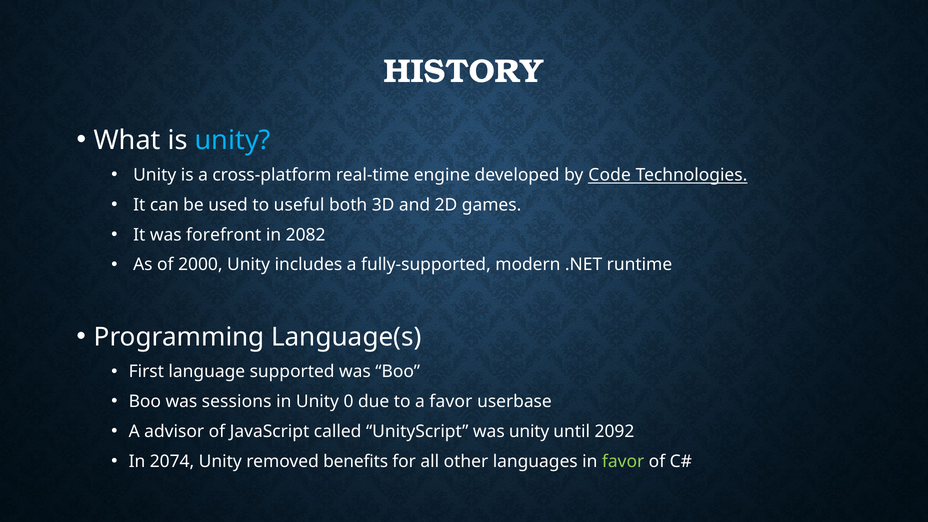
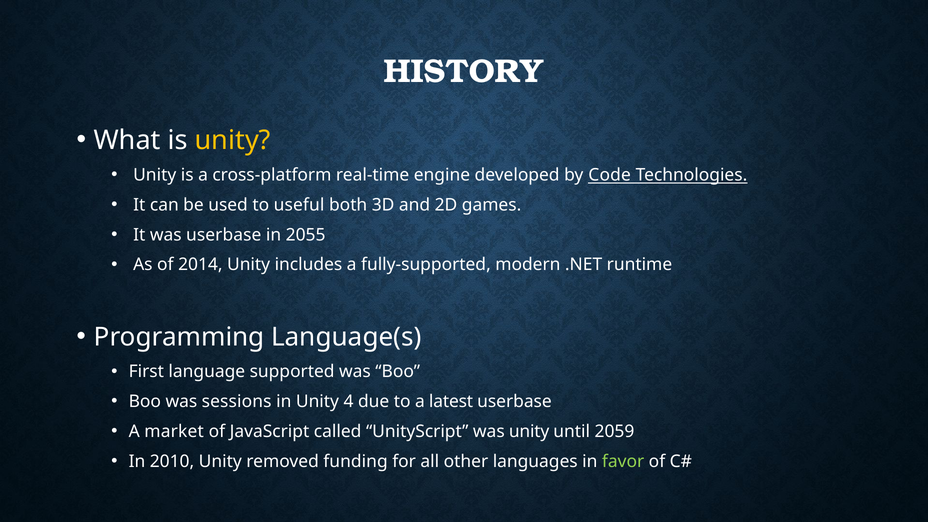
unity colour: light blue -> yellow (233, 140)
was forefront: forefront -> userbase (224, 235)
2082: 2082 -> 2055 (306, 235)
2000: 2000 -> 2014 (200, 265)
0: 0 -> 4 (349, 402)
a favor: favor -> latest (451, 402)
advisor: advisor -> market (174, 431)
2092: 2092 -> 2059 (614, 431)
2074: 2074 -> 2010 (172, 461)
benefits: benefits -> funding (356, 461)
